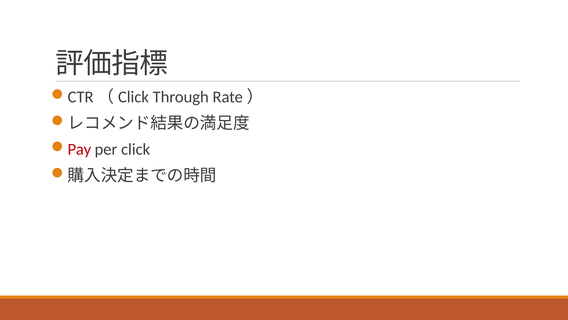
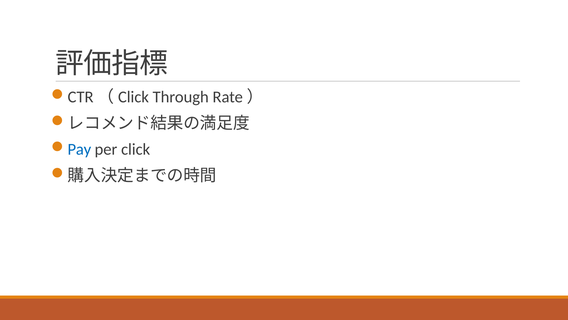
Pay colour: red -> blue (79, 149)
